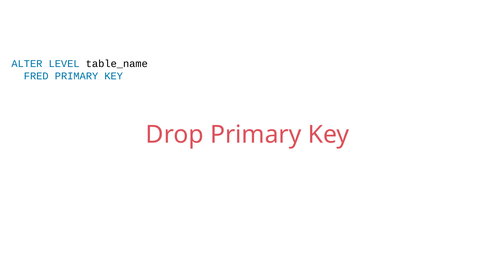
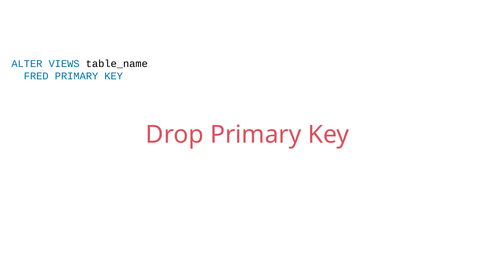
LEVEL: LEVEL -> VIEWS (64, 64)
